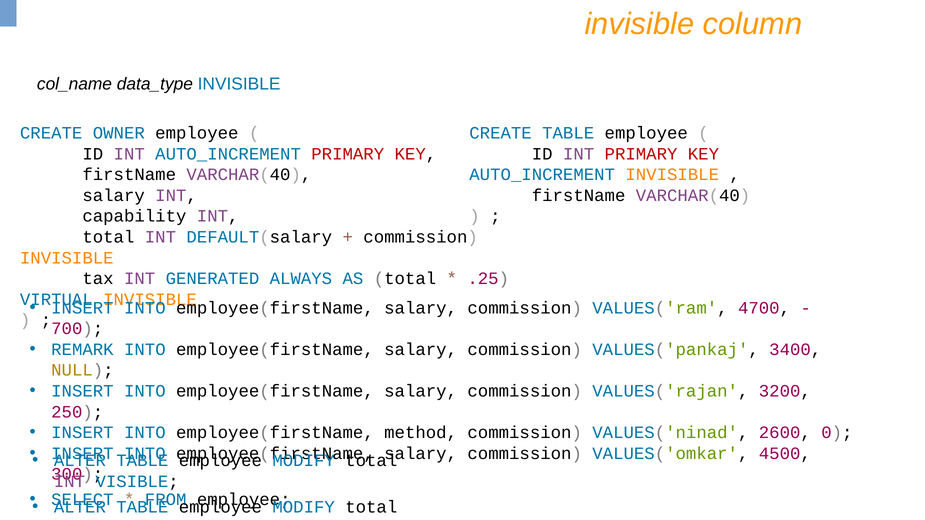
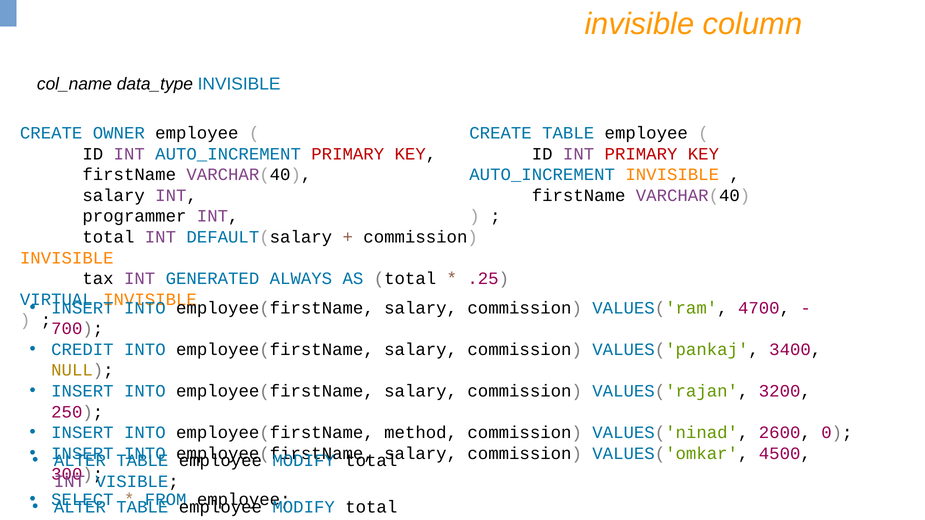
capability: capability -> programmer (134, 216)
REMARK: REMARK -> CREDIT (82, 350)
